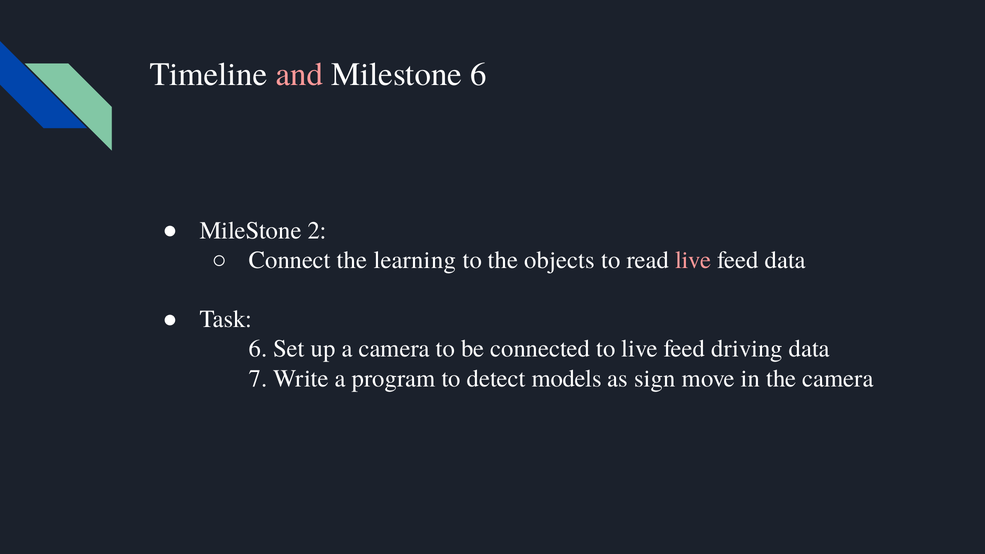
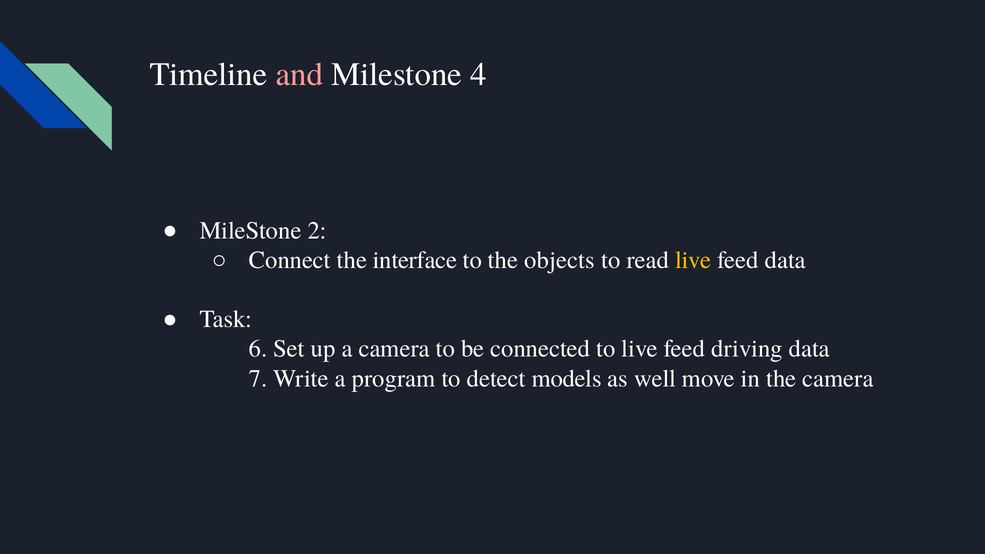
Milestone 6: 6 -> 4 (478, 74)
learning: learning -> interface (415, 260)
live colour: pink -> yellow (693, 260)
sign: sign -> well (655, 378)
